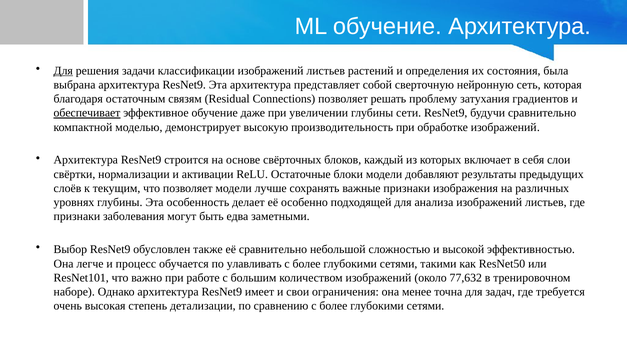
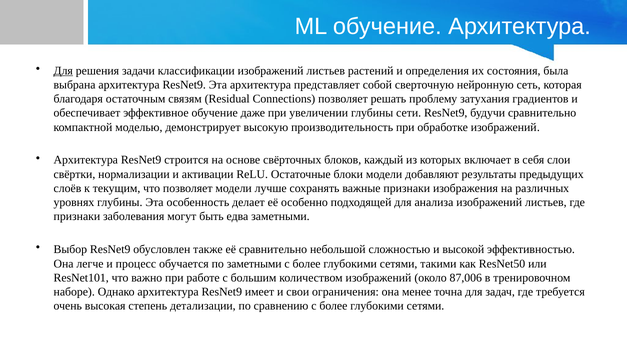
обеспечивает underline: present -> none (87, 113)
по улавливать: улавливать -> заметными (254, 263)
77,632: 77,632 -> 87,006 (466, 278)
